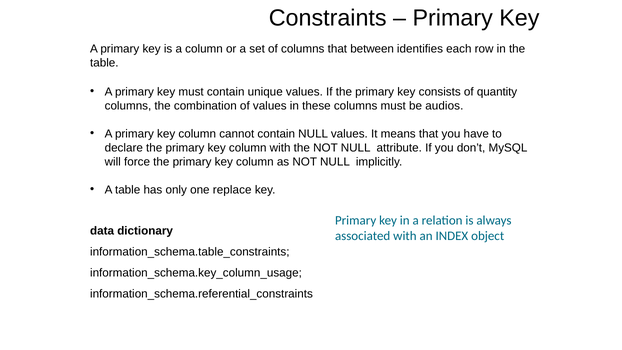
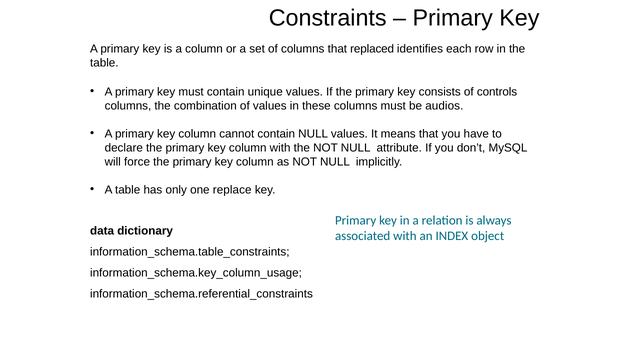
between: between -> replaced (372, 49)
quantity: quantity -> controls (497, 92)
